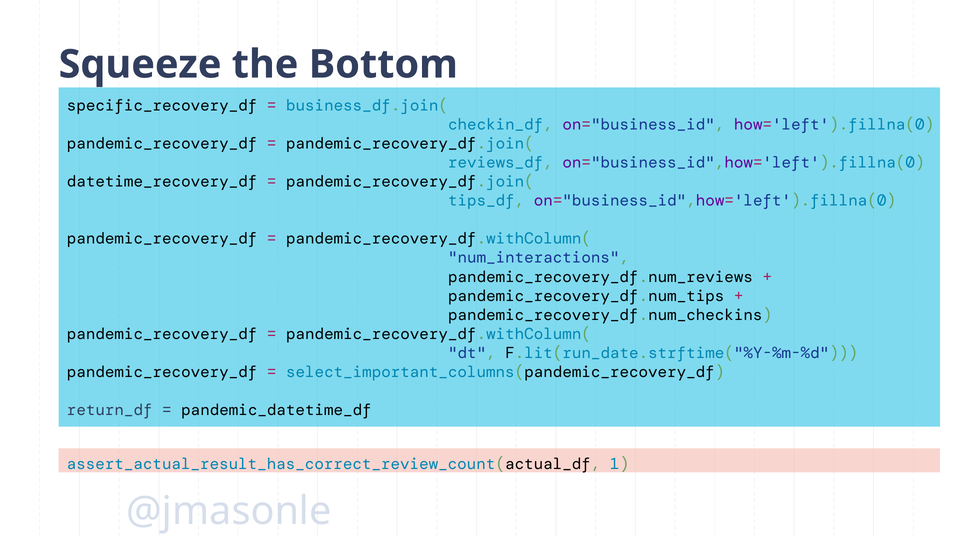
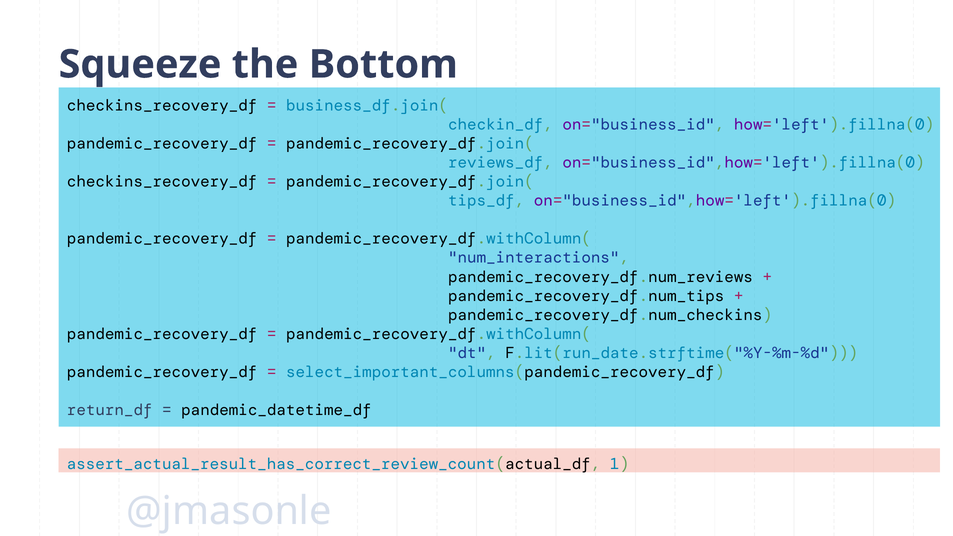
specific_recovery_df: specific_recovery_df -> checkins_recovery_df (162, 105)
datetime_recovery_df: datetime_recovery_df -> checkins_recovery_df (162, 182)
